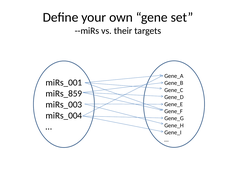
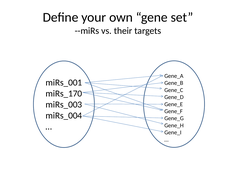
miRs_859: miRs_859 -> miRs_170 (64, 94)
